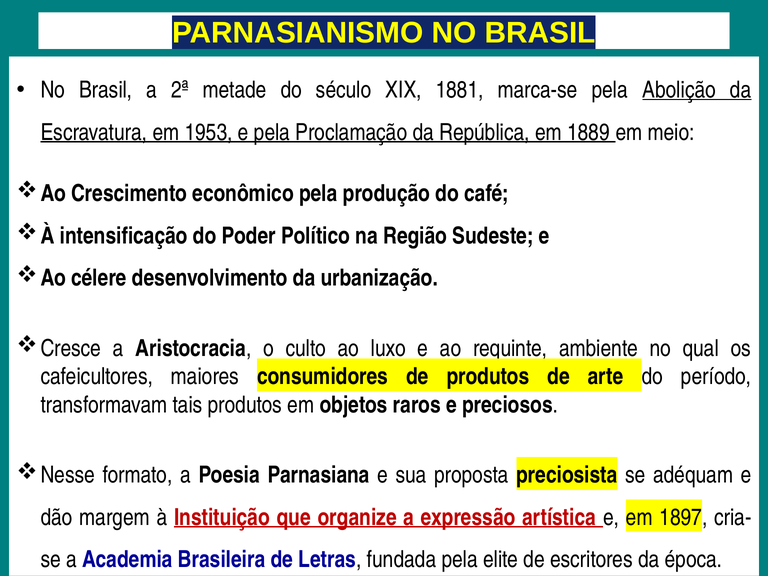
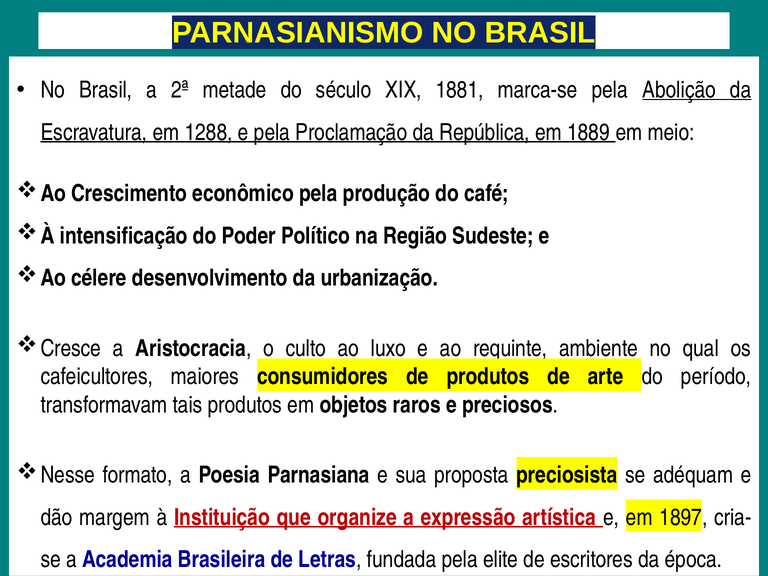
1953: 1953 -> 1288 (209, 132)
